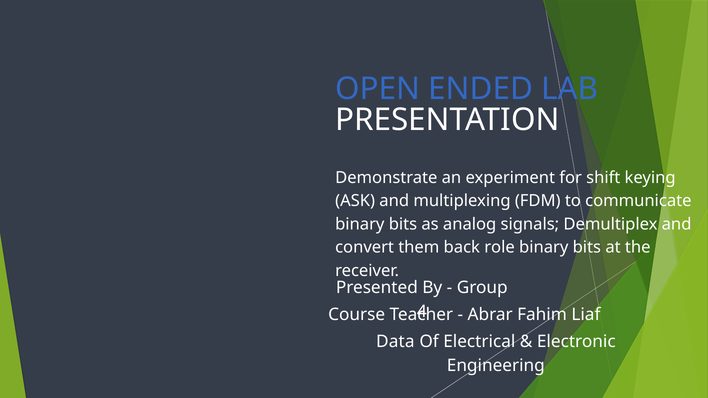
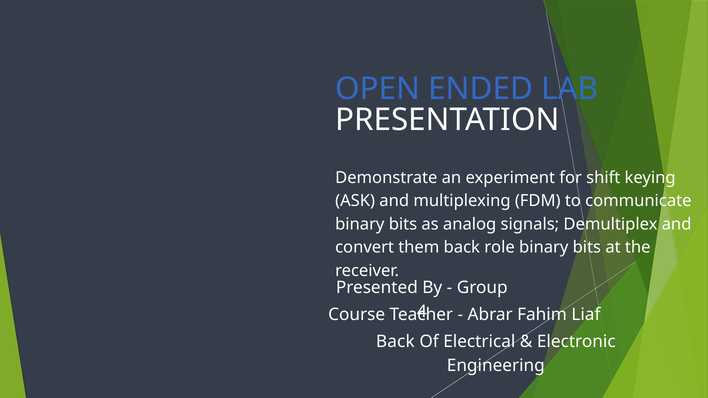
Data: Data -> Back (395, 342)
